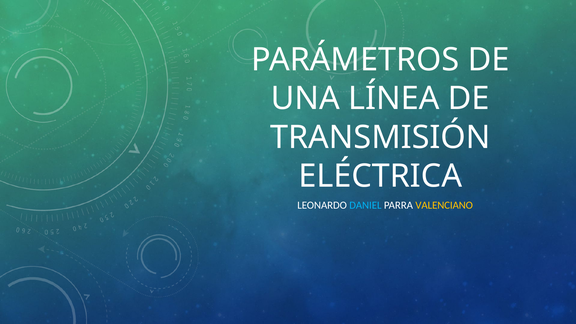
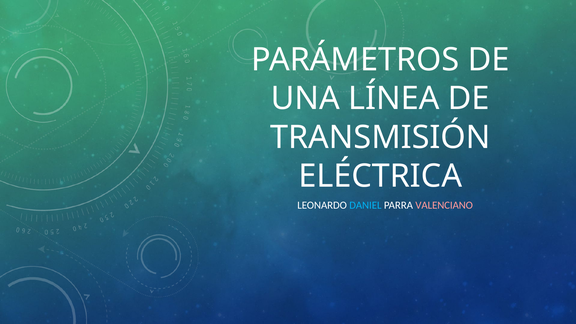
VALENCIANO colour: yellow -> pink (444, 205)
